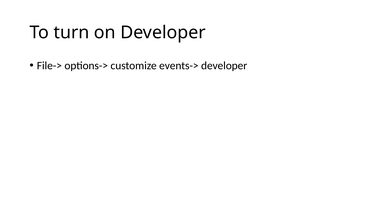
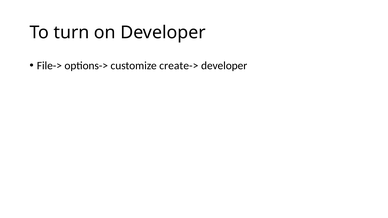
events->: events-> -> create-> (179, 66)
